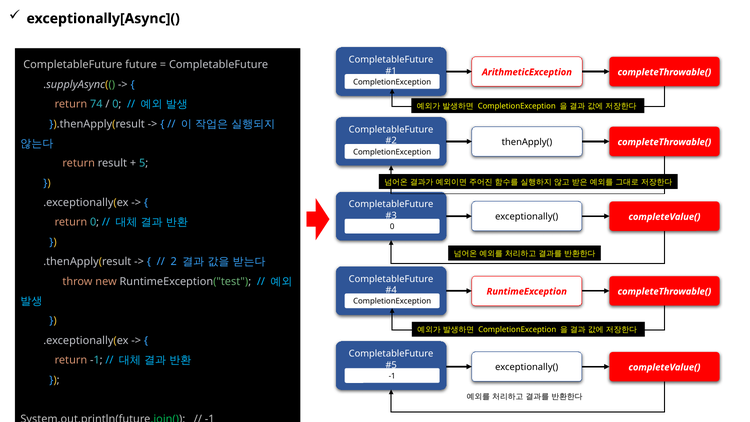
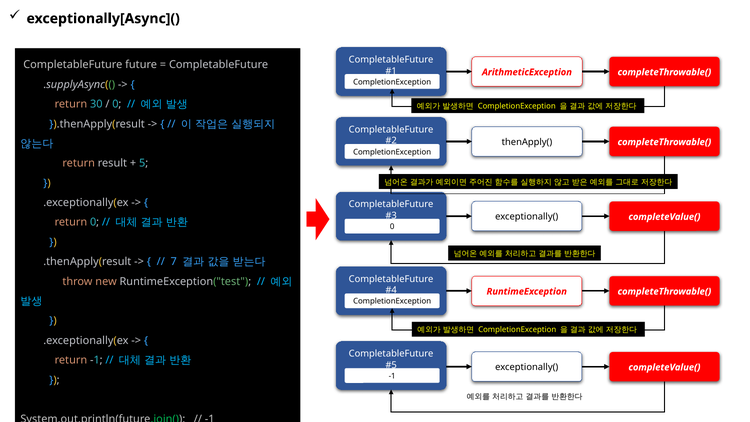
74: 74 -> 30 (96, 104)
2: 2 -> 7 (174, 262)
